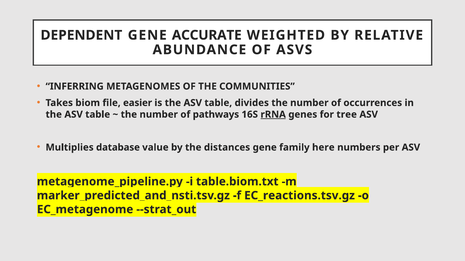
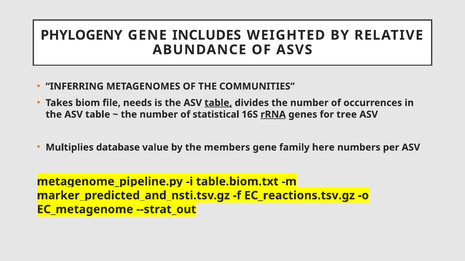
DEPENDENT: DEPENDENT -> PHYLOGENY (81, 35)
ACCURATE: ACCURATE -> INCLUDES (207, 35)
easier: easier -> needs (138, 103)
table underline: none -> present (218, 103)
pathways: pathways -> statistical (216, 115)
distances: distances -> members (227, 148)
